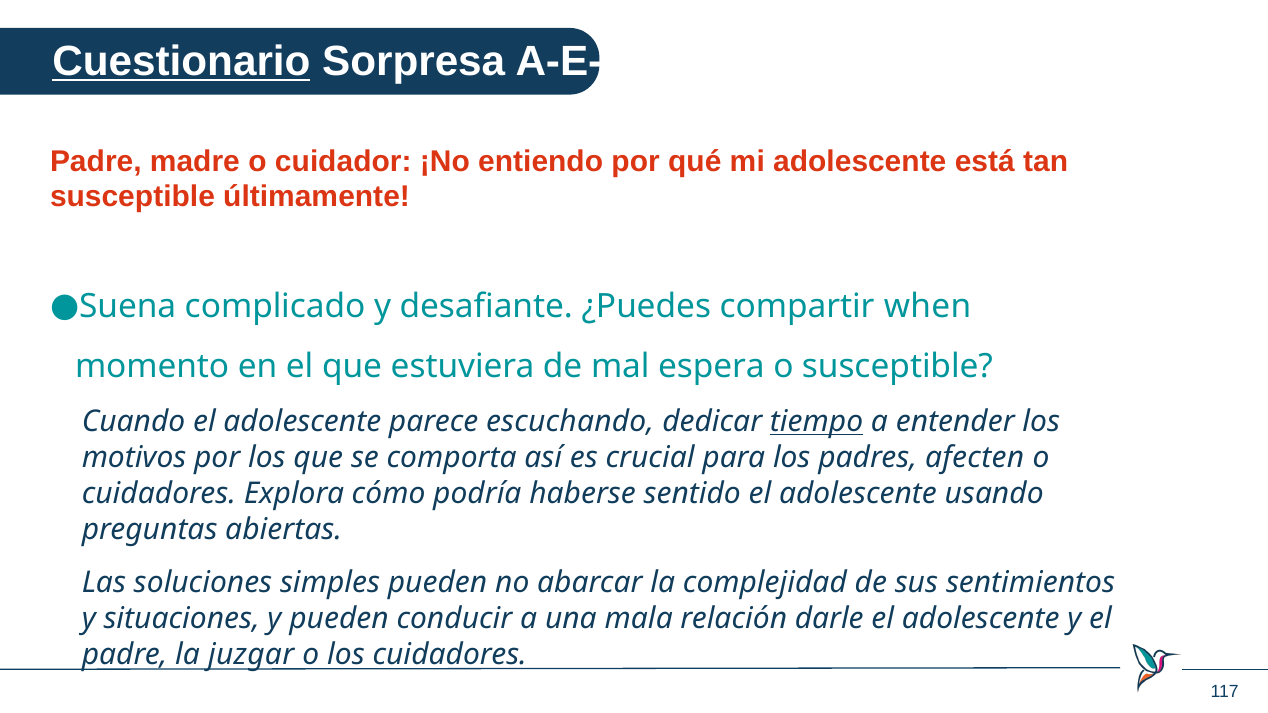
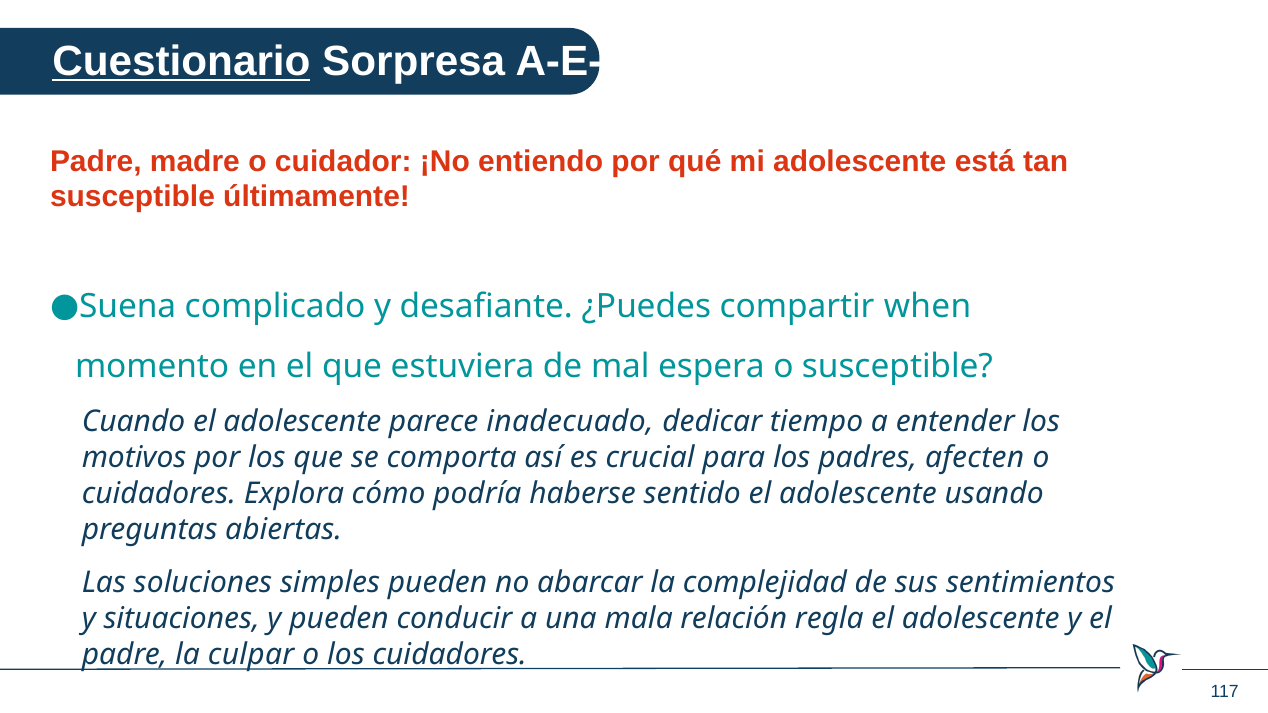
escuchando: escuchando -> inadecuado (570, 422)
tiempo underline: present -> none (817, 422)
darle: darle -> regla (829, 619)
juzgar: juzgar -> culpar (251, 655)
